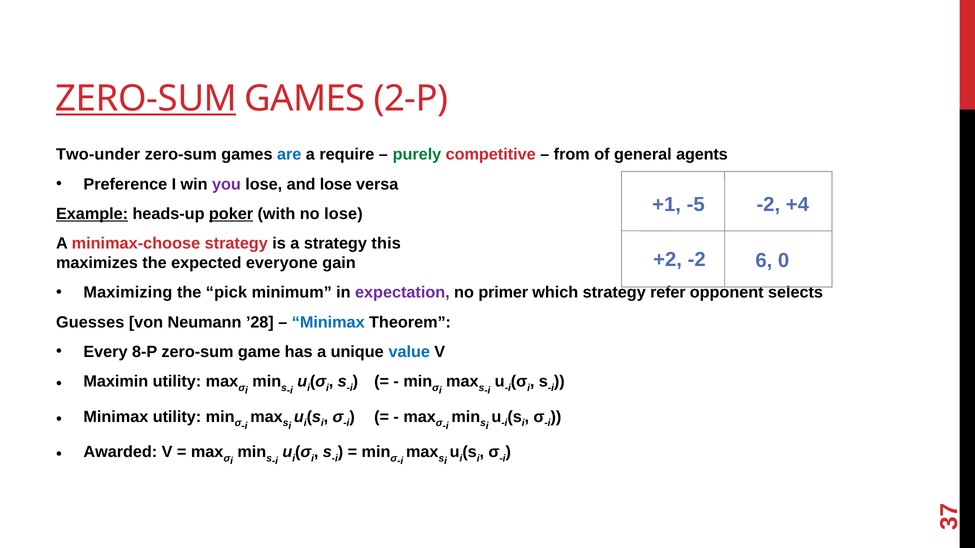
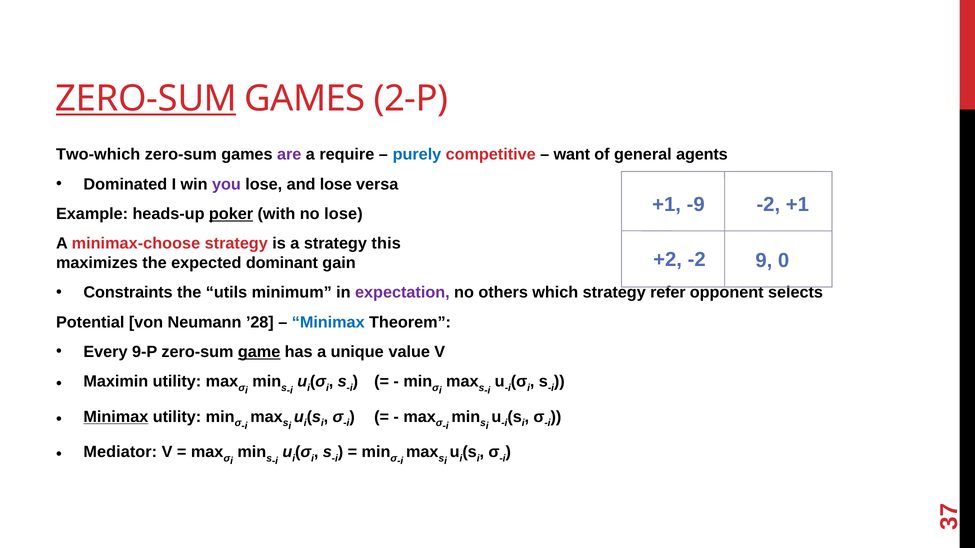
Two-under: Two-under -> Two-which (98, 155)
are colour: blue -> purple (289, 155)
purely colour: green -> blue (417, 155)
from: from -> want (572, 155)
Preference: Preference -> Dominated (125, 184)
-5: -5 -> -9 (696, 204)
-2 +4: +4 -> +1 (797, 204)
Example underline: present -> none (92, 214)
6: 6 -> 9 (764, 261)
everyone: everyone -> dominant (282, 263)
Maximizing: Maximizing -> Constraints (128, 293)
pick: pick -> utils (227, 293)
primer: primer -> others (503, 293)
Guesses: Guesses -> Potential (90, 322)
8-P: 8-P -> 9-P (145, 352)
game underline: none -> present (259, 352)
value colour: blue -> black (409, 352)
Minimax underline: none -> present (116, 417)
Awarded: Awarded -> Mediator (120, 452)
